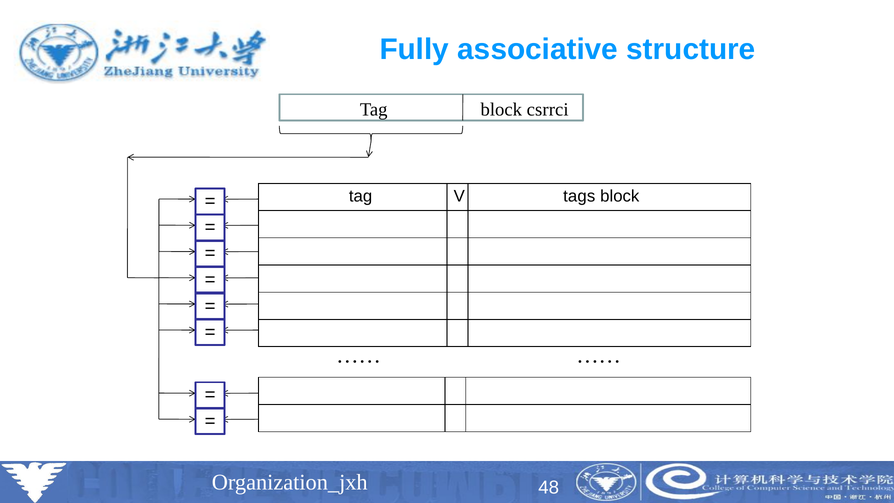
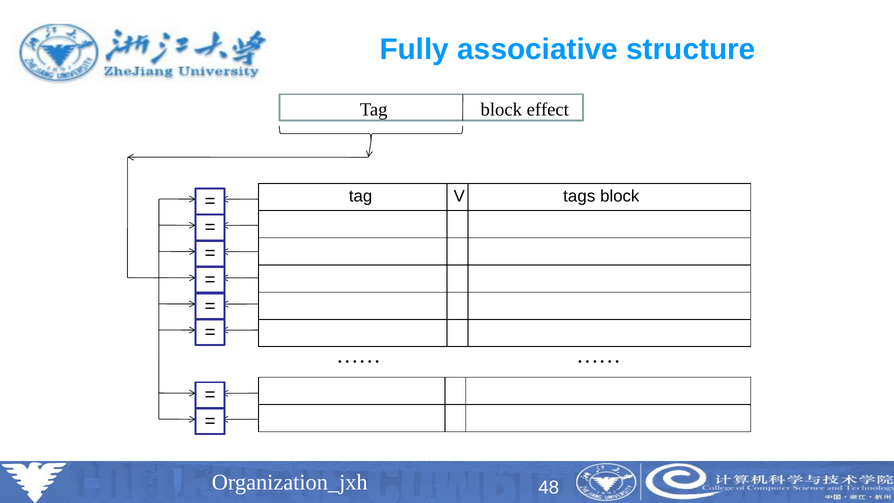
csrrci: csrrci -> effect (548, 109)
